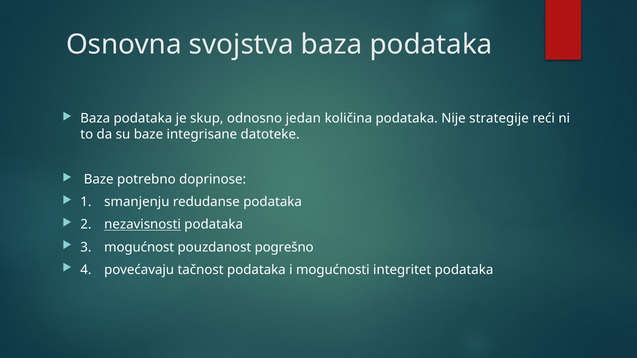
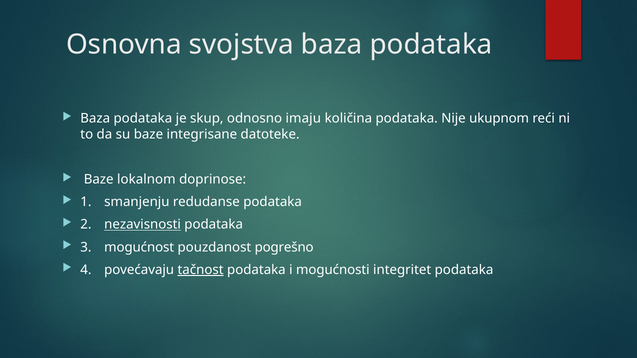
jedan: jedan -> imaju (303, 119)
strategije: strategije -> ukupnom (499, 119)
potrebno: potrebno -> lokalnom (146, 180)
tačnost underline: none -> present (201, 270)
